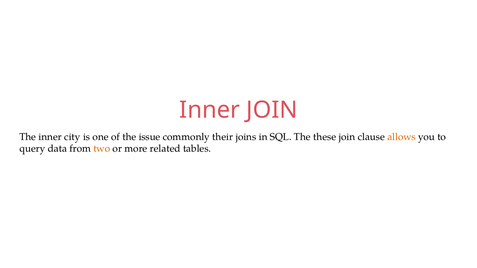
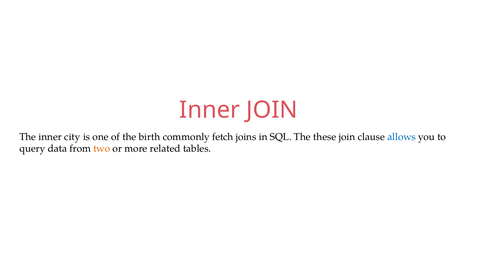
issue: issue -> birth (150, 137)
their: their -> fetch (223, 137)
allows colour: orange -> blue (402, 137)
